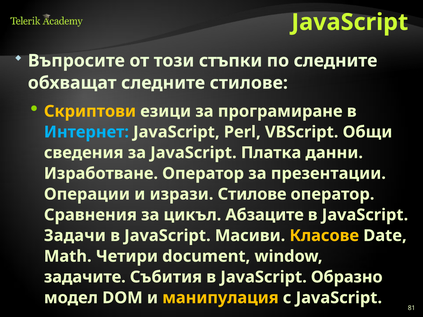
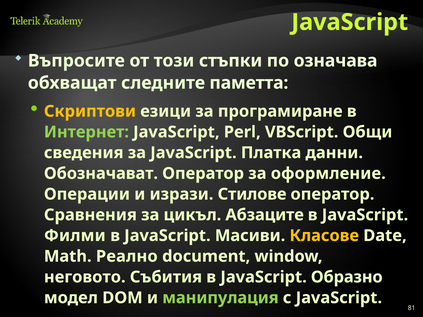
по следните: следните -> означава (336, 61)
следните стилове: стилове -> паметта (249, 83)
Интернет colour: light blue -> light green (86, 132)
Изработване: Изработване -> Обозначават (101, 174)
презентации: презентации -> оформление (328, 174)
Задачи: Задачи -> Филми (75, 236)
Четири: Четири -> Реално (127, 257)
задачите: задачите -> неговото (85, 277)
манипулация colour: yellow -> light green (220, 298)
